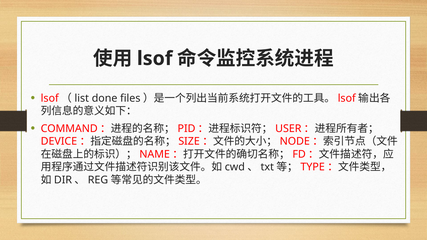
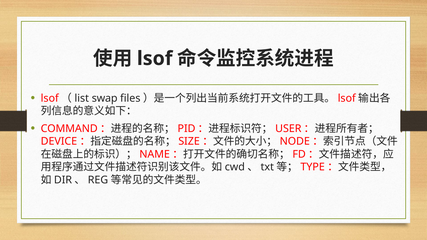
done: done -> swap (105, 98)
